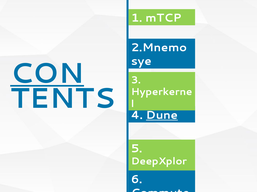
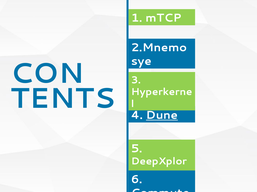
CON underline: present -> none (47, 74)
